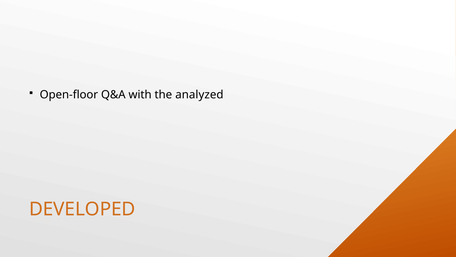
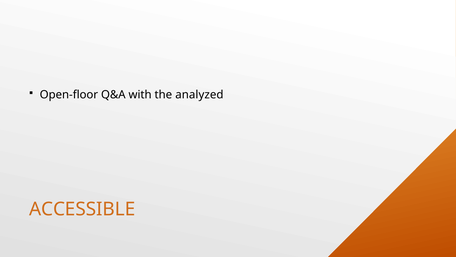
DEVELOPED: DEVELOPED -> ACCESSIBLE (82, 209)
